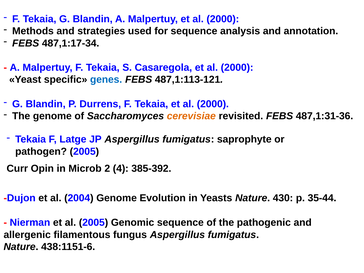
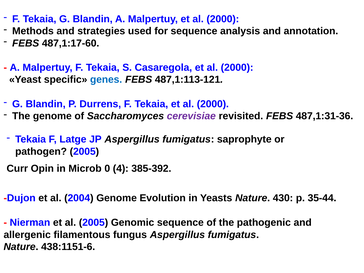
487,1:17-34: 487,1:17-34 -> 487,1:17-60 (71, 43)
cerevisiae colour: orange -> purple (191, 116)
2: 2 -> 0 (107, 169)
